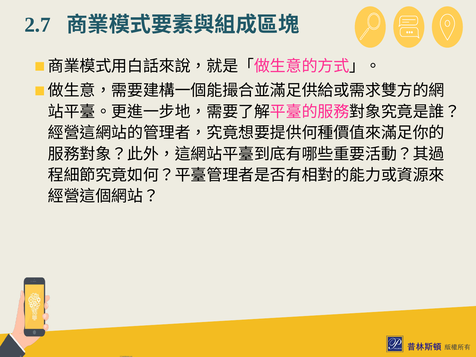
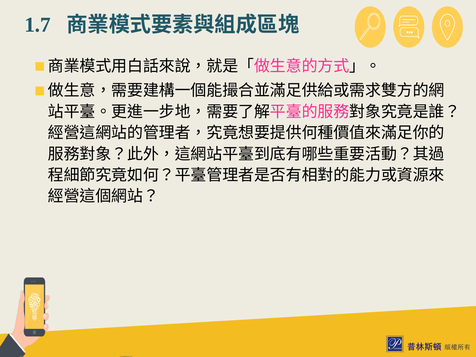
2.7: 2.7 -> 1.7 (38, 25)
